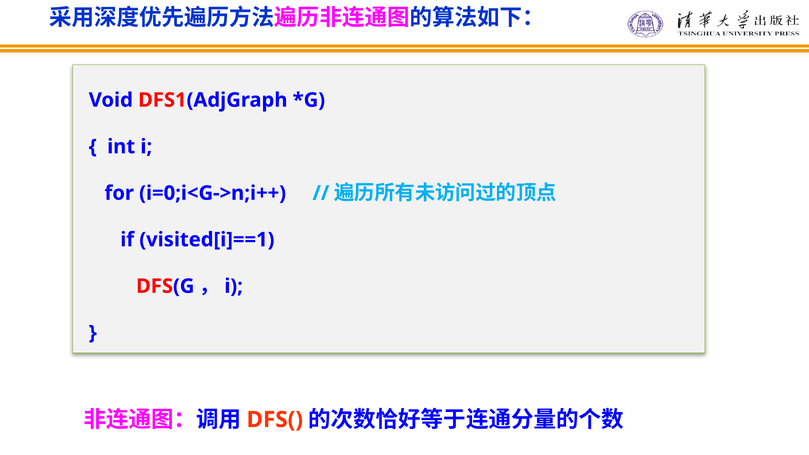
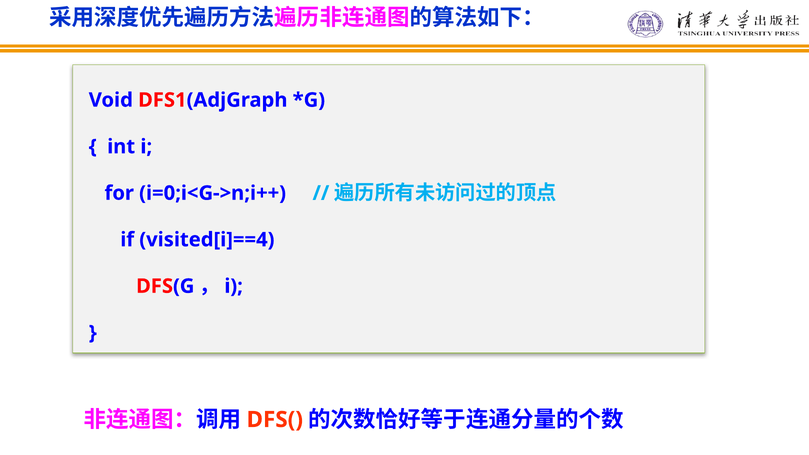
visited[i]==1: visited[i]==1 -> visited[i]==4 (207, 240)
